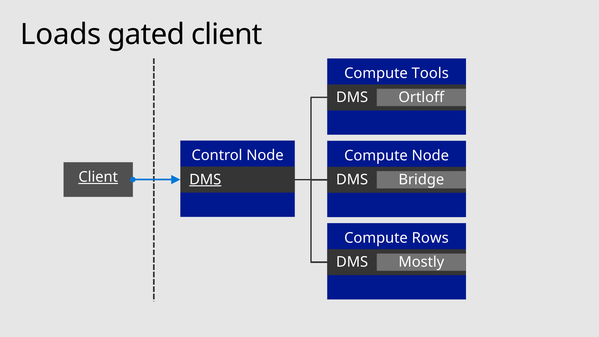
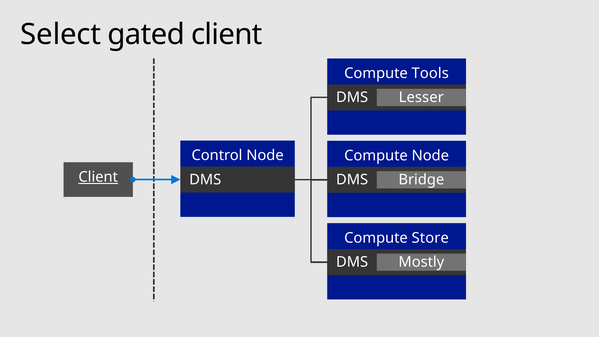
Loads: Loads -> Select (61, 34)
Ortloff: Ortloff -> Lesser (421, 97)
DMS underline: present -> none (205, 179)
Rows: Rows -> Store (430, 238)
